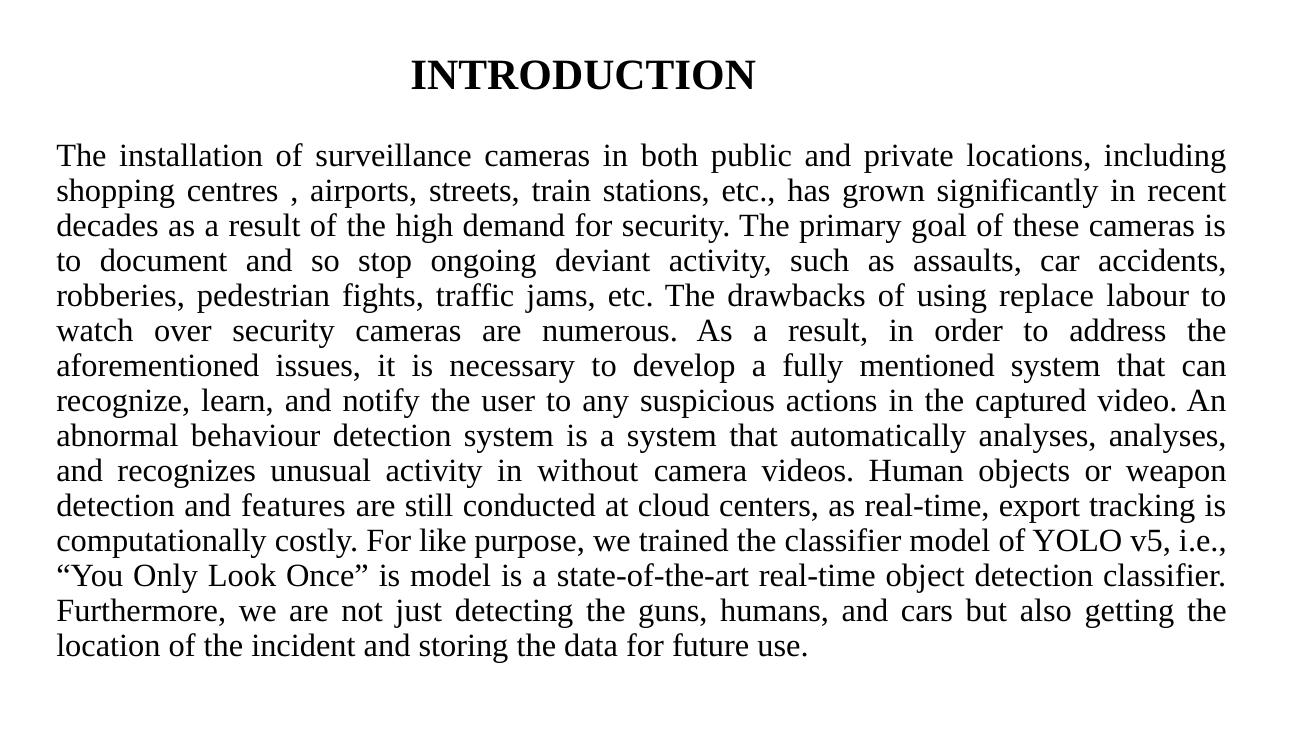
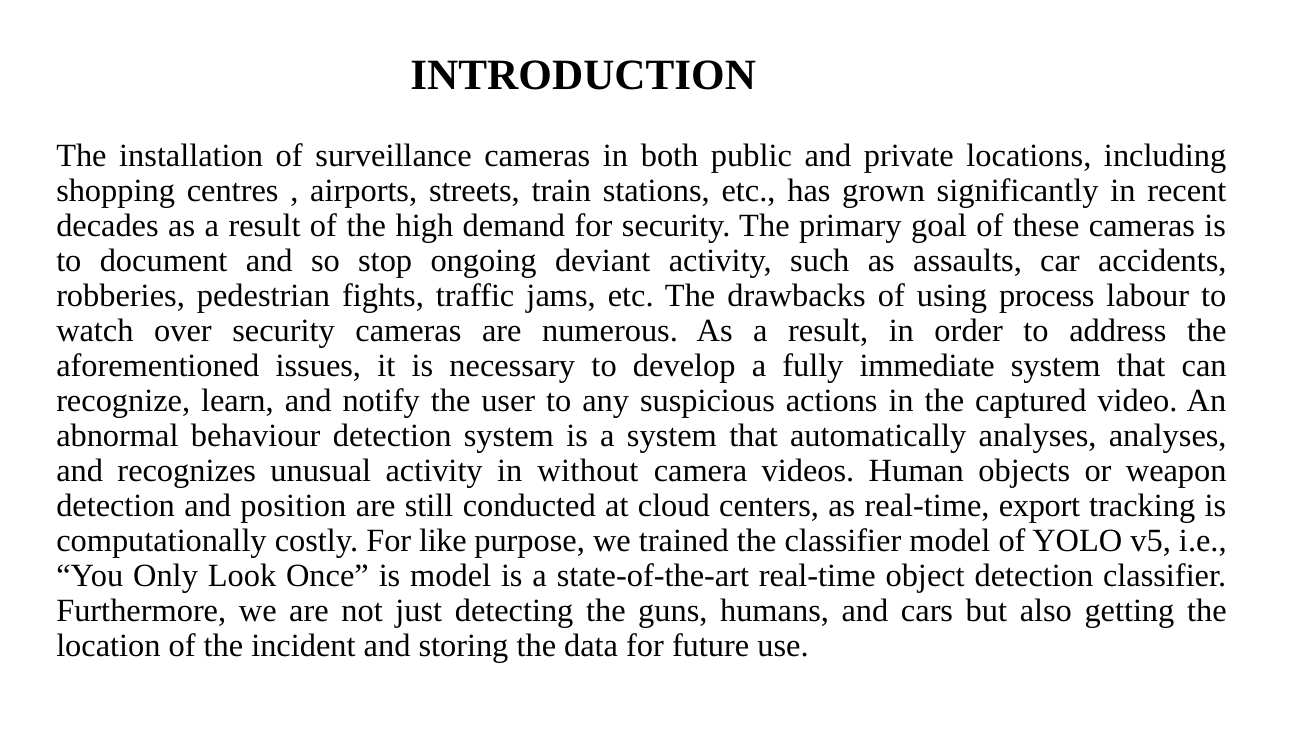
replace: replace -> process (1047, 296)
mentioned: mentioned -> immediate (927, 366)
features: features -> position (293, 506)
